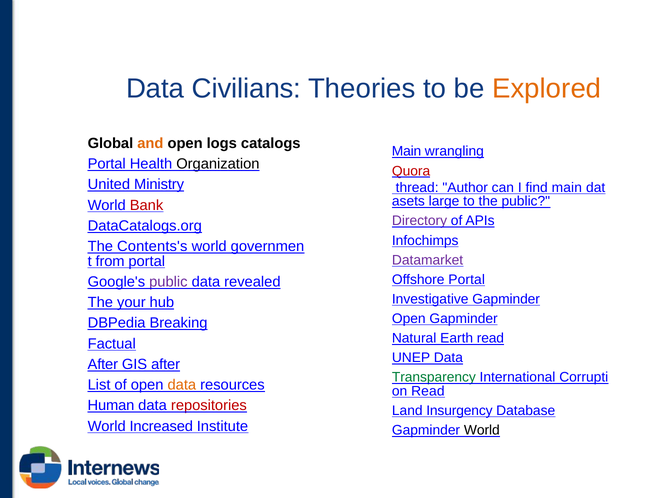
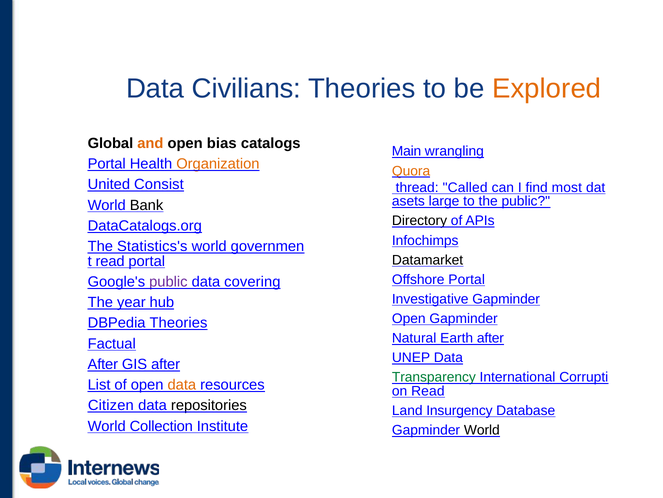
logs: logs -> bias (222, 143)
Organization colour: black -> orange (218, 164)
Quora colour: red -> orange (411, 171)
Ministry: Ministry -> Consist (159, 184)
Author: Author -> Called (465, 187)
find main: main -> most (567, 187)
Bank colour: red -> black (147, 205)
Directory colour: purple -> black (419, 221)
Contents's: Contents's -> Statistics's (152, 246)
Datamarket colour: purple -> black (428, 260)
from: from -> read (110, 261)
revealed: revealed -> covering (252, 281)
your: your -> year (131, 302)
DBPedia Breaking: Breaking -> Theories (178, 323)
Earth read: read -> after (490, 338)
Human: Human -> Citizen (111, 405)
repositories colour: red -> black (209, 405)
Increased: Increased -> Collection (161, 426)
